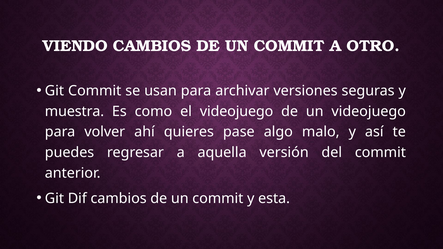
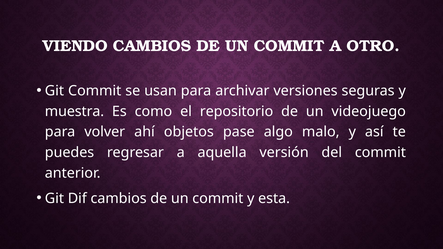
el videojuego: videojuego -> repositorio (237, 111)
quieres: quieres -> objetos (189, 132)
